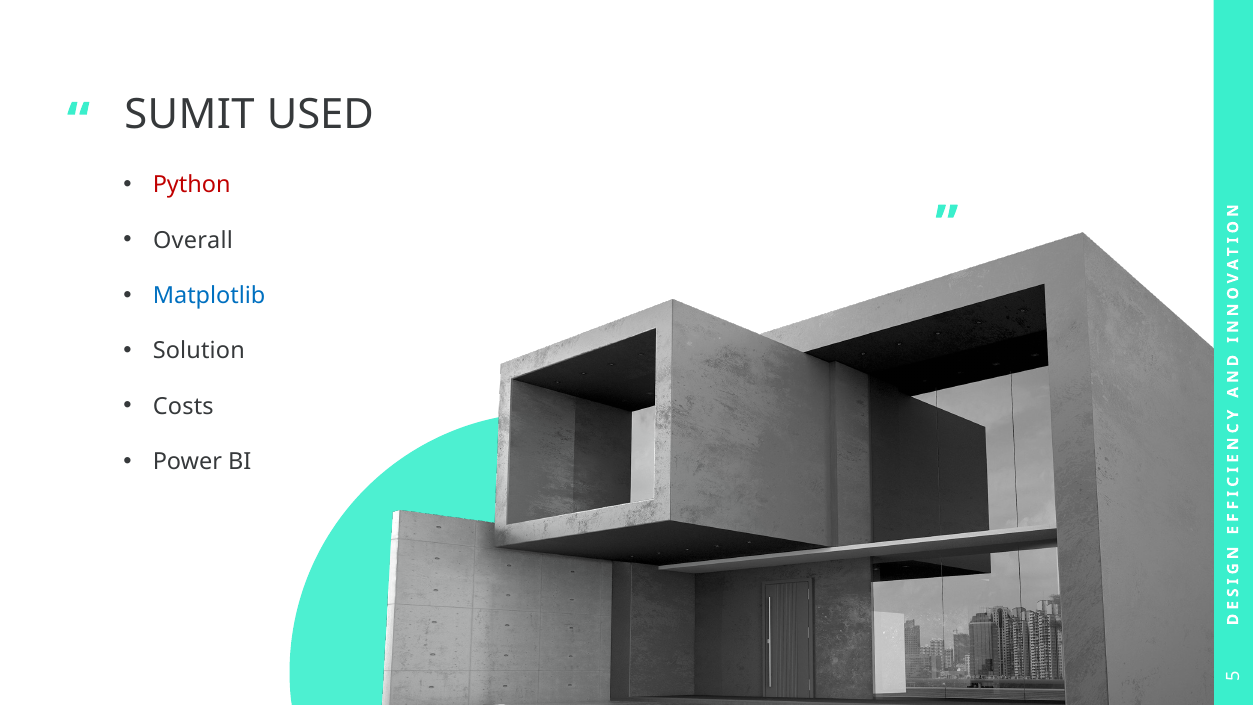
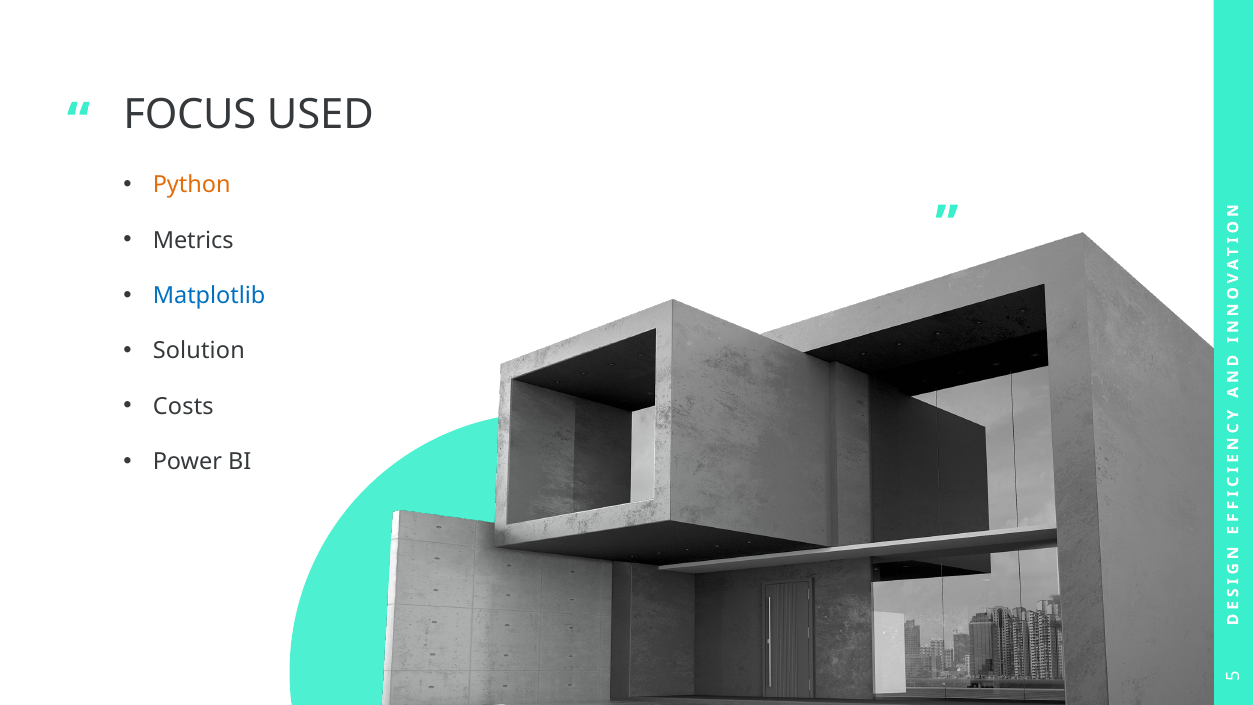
SUMIT: SUMIT -> FOCUS (190, 115)
Python colour: red -> orange (192, 185)
Overall: Overall -> Metrics (193, 240)
